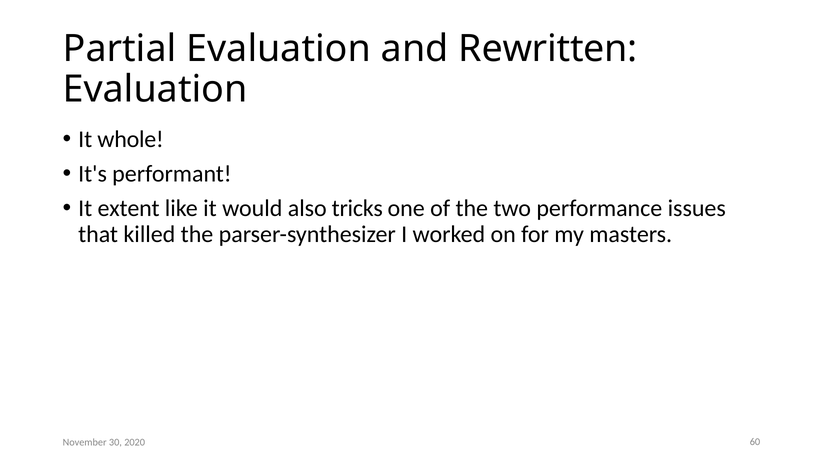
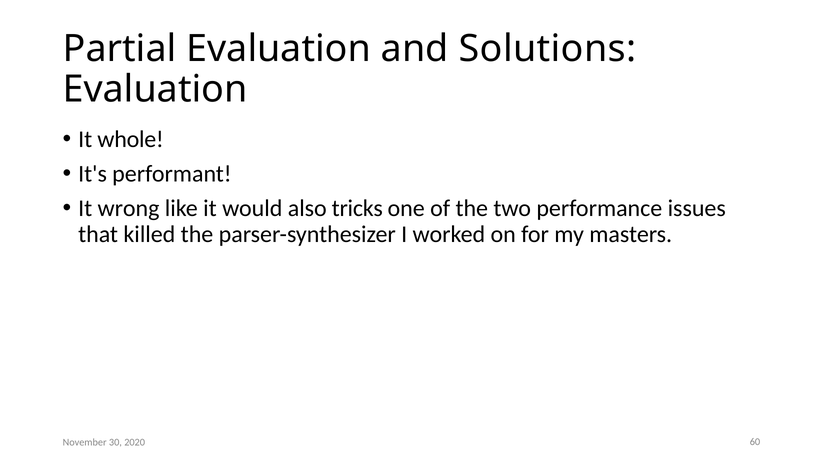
Rewritten: Rewritten -> Solutions (548, 49)
extent: extent -> wrong (129, 208)
